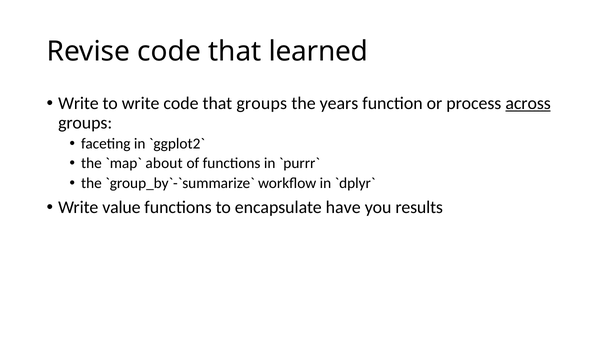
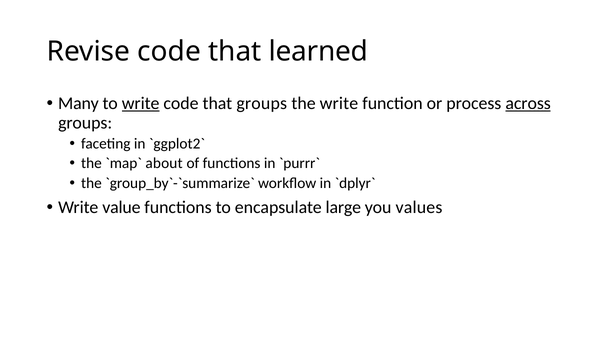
Write: Write -> Many (78, 103)
write underline: none -> present (141, 103)
the years: years -> write (339, 103)
have: have -> large (343, 208)
results: results -> values (419, 208)
